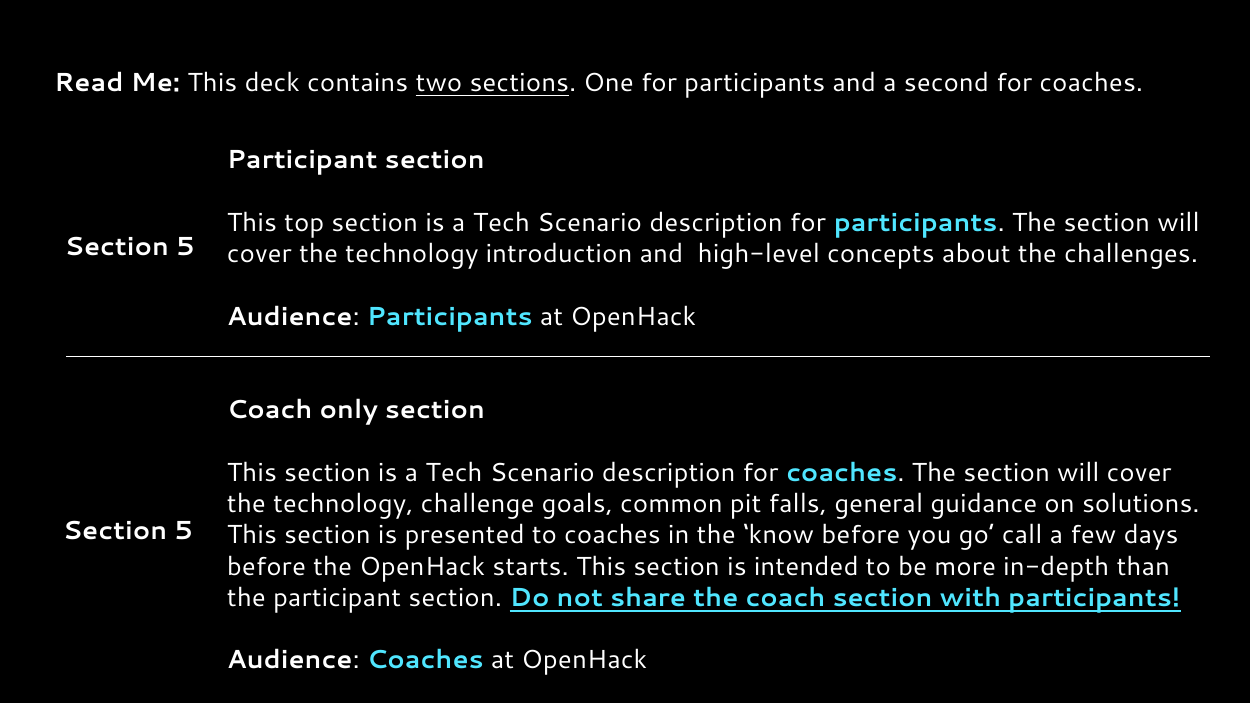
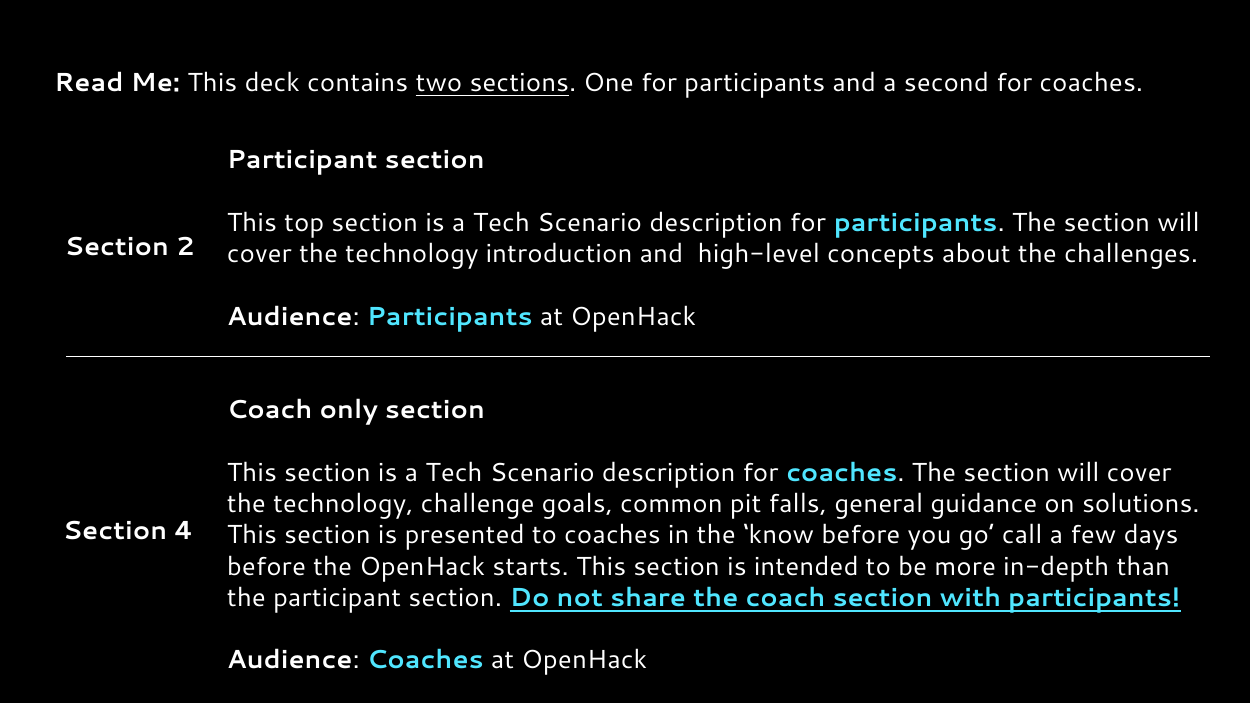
5: 5 -> 2 (185, 247)
5: 5 -> 4 (184, 531)
